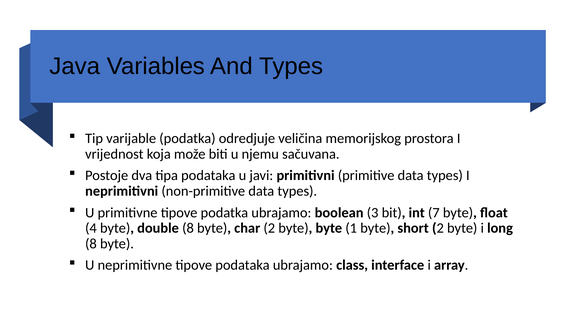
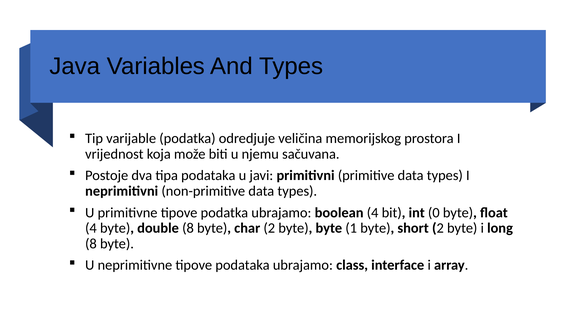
boolean 3: 3 -> 4 (373, 213)
7: 7 -> 0 (434, 213)
